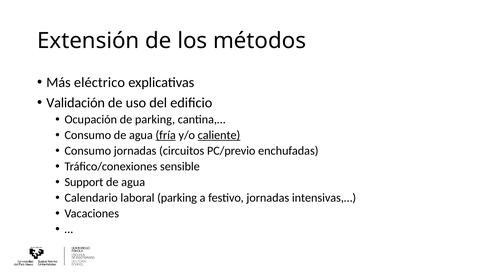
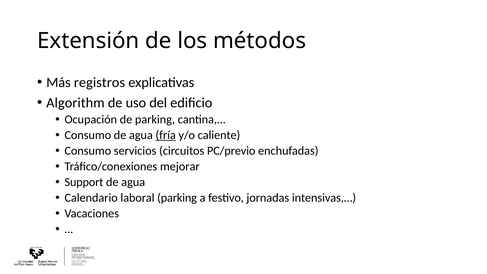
eléctrico: eléctrico -> registros (99, 82)
Validación: Validación -> Algorithm (75, 103)
caliente underline: present -> none (219, 135)
Consumo jornadas: jornadas -> servicios (135, 151)
sensible: sensible -> mejorar (180, 167)
